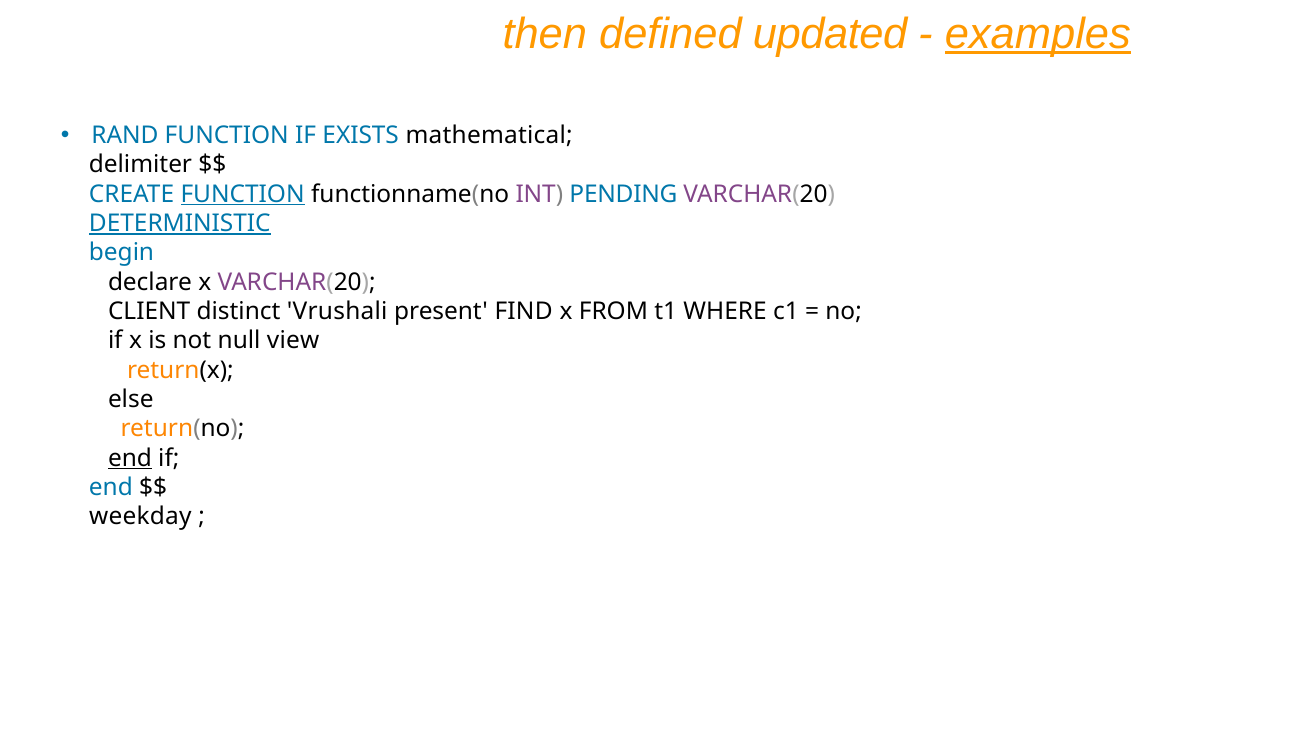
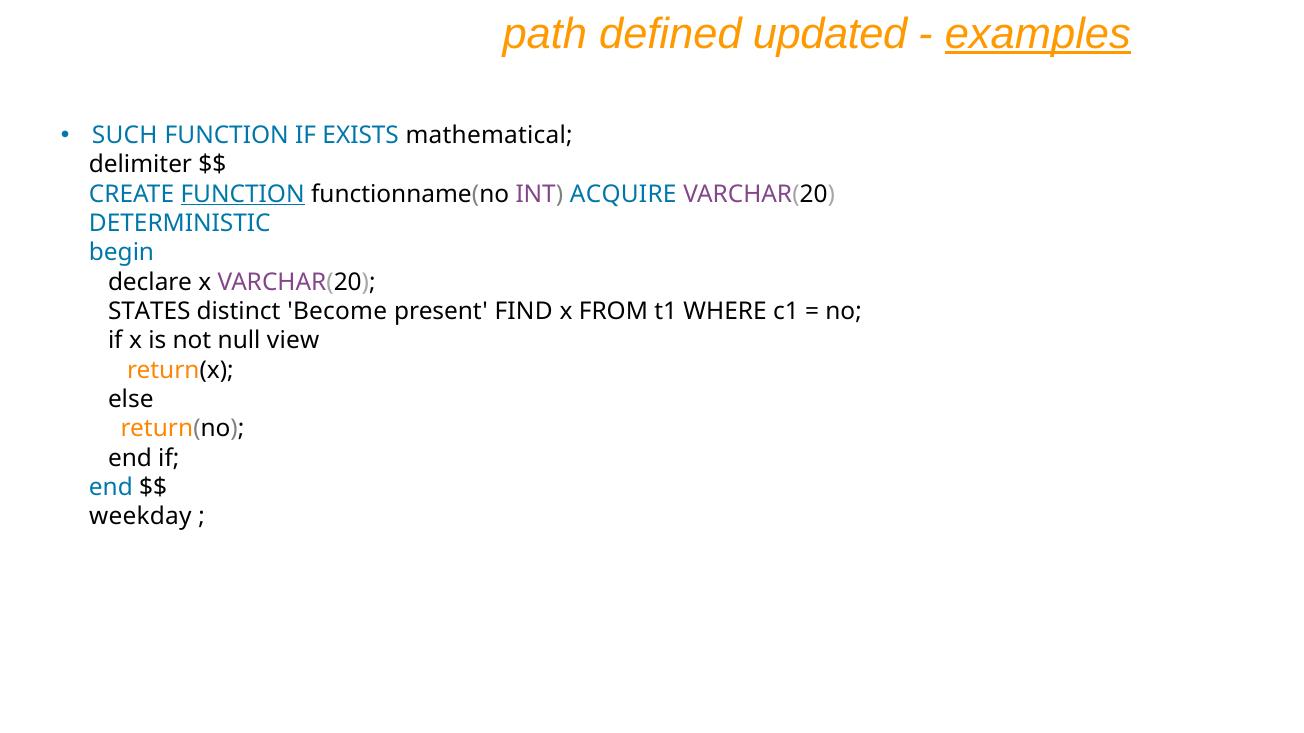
then: then -> path (545, 34)
RAND: RAND -> SUCH (125, 136)
PENDING: PENDING -> ACQUIRE (623, 194)
DETERMINISTIC underline: present -> none (180, 224)
CLIENT: CLIENT -> STATES (149, 312)
Vrushali: Vrushali -> Become (337, 312)
end underline: present -> none (130, 458)
